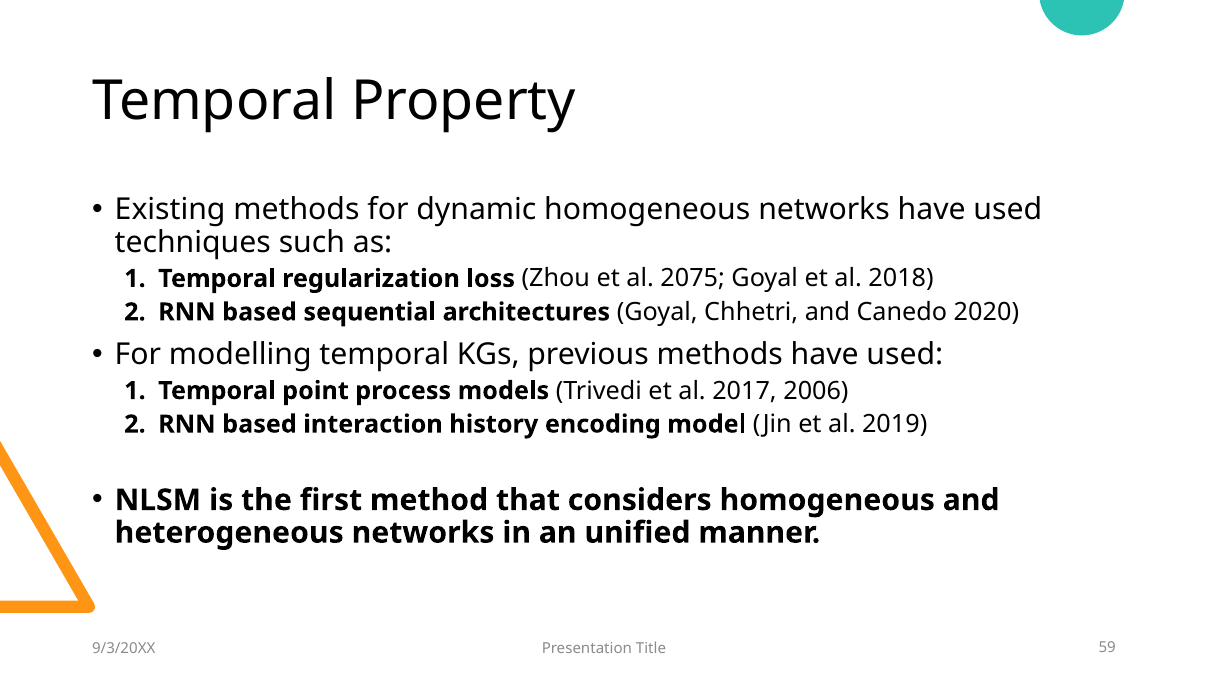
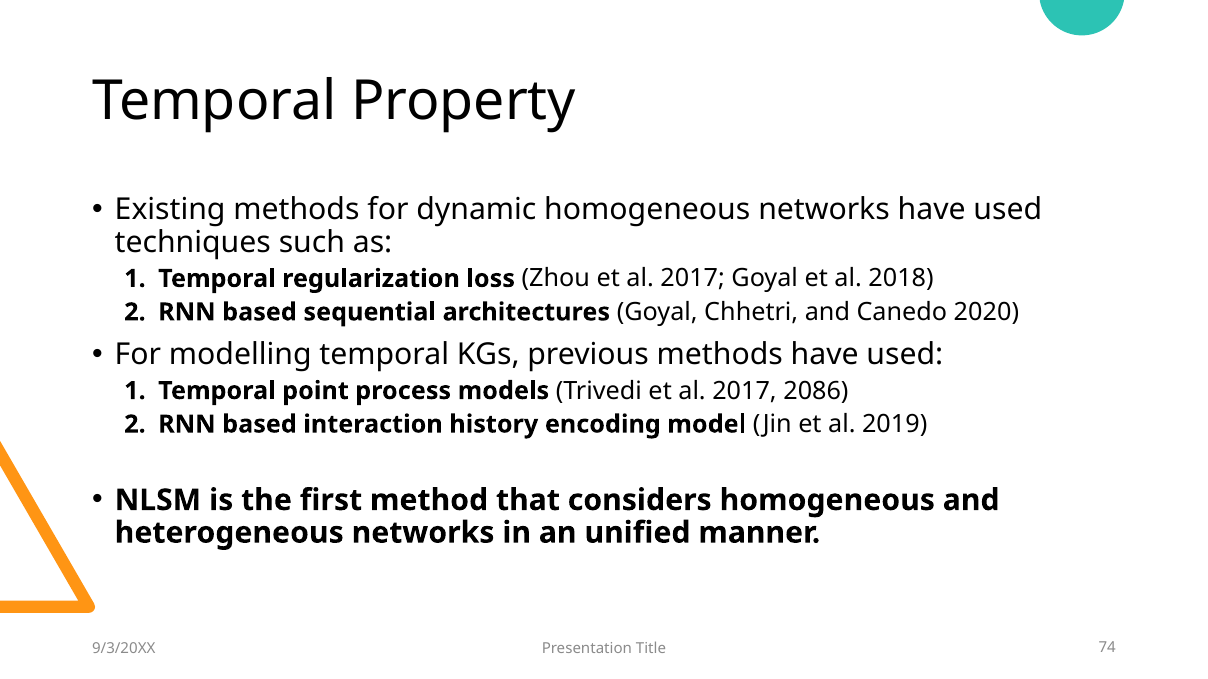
Zhou et al 2075: 2075 -> 2017 (693, 279)
2006: 2006 -> 2086 (816, 391)
59: 59 -> 74 (1107, 648)
